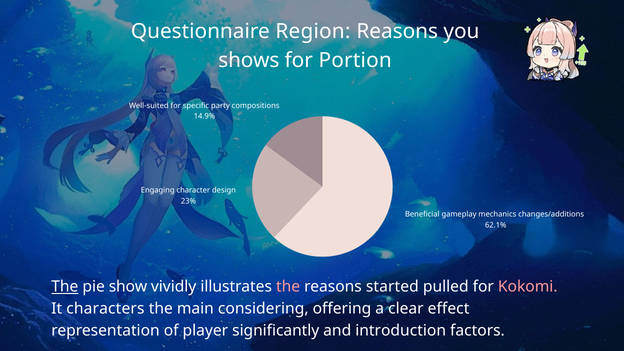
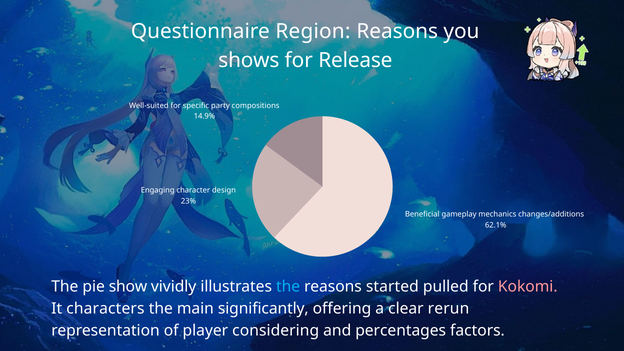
Portion: Portion -> Release (355, 60)
The underline: present -> none (65, 287)
the colour: pink -> light blue (288, 287)
considering: considering -> significantly (263, 309)
effect: effect -> rerun (448, 309)
significantly: significantly -> considering (276, 330)
introduction: introduction -> percentages (401, 330)
